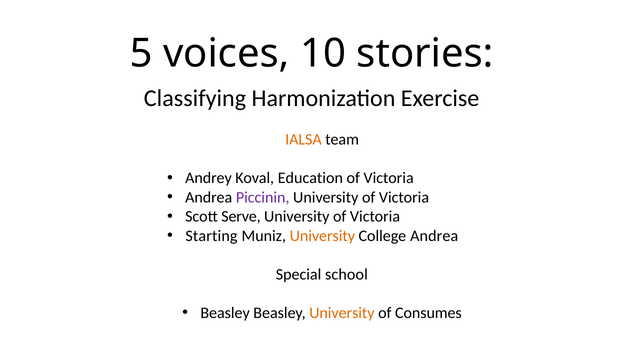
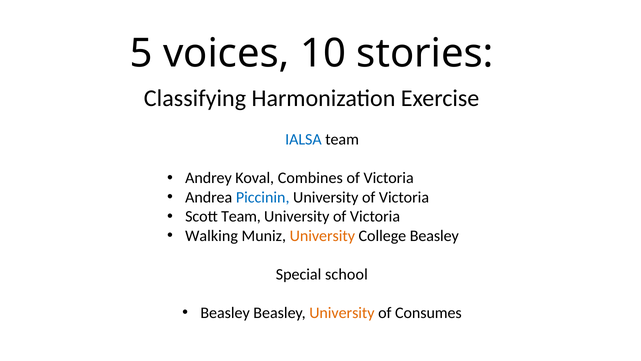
IALSA colour: orange -> blue (303, 139)
Education: Education -> Combines (310, 178)
Piccinin colour: purple -> blue (263, 197)
Scott Serve: Serve -> Team (241, 216)
Starting: Starting -> Walking (212, 236)
College Andrea: Andrea -> Beasley (434, 236)
